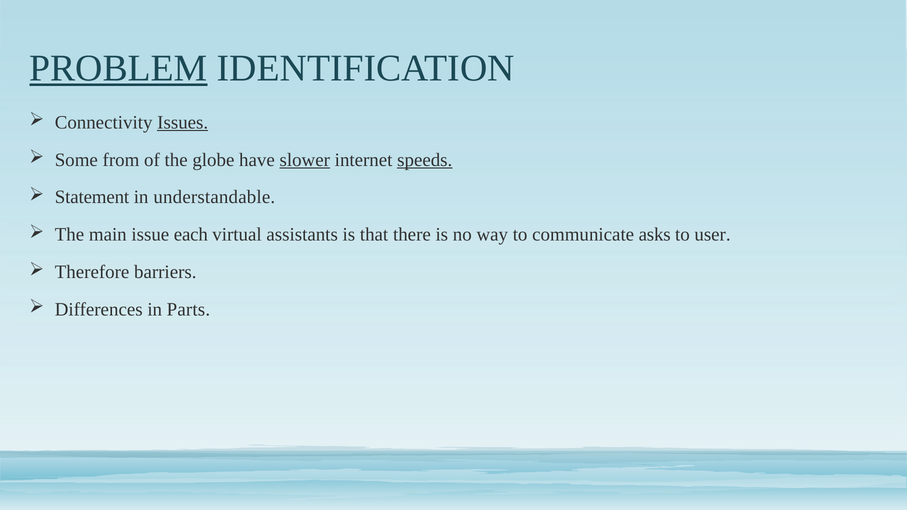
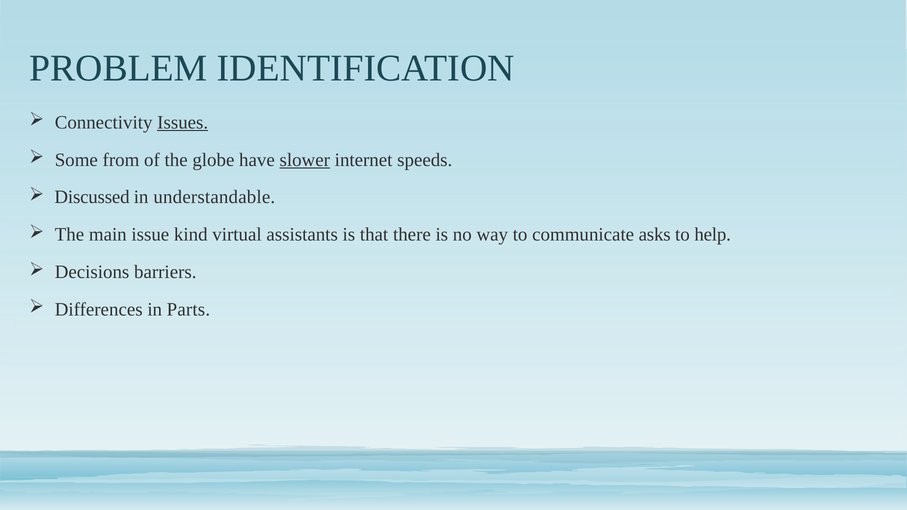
PROBLEM underline: present -> none (118, 68)
speeds underline: present -> none (425, 160)
Statement: Statement -> Discussed (92, 197)
each: each -> kind (191, 235)
user: user -> help (713, 235)
Therefore: Therefore -> Decisions (92, 272)
